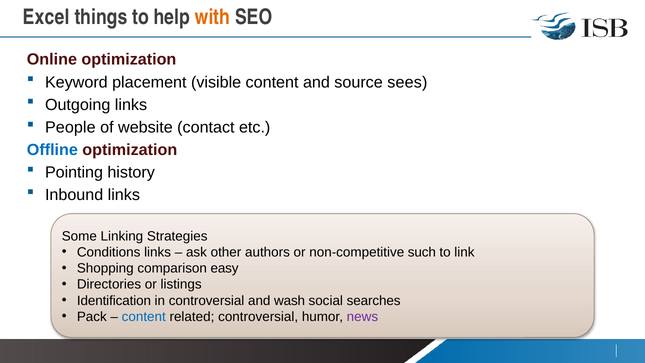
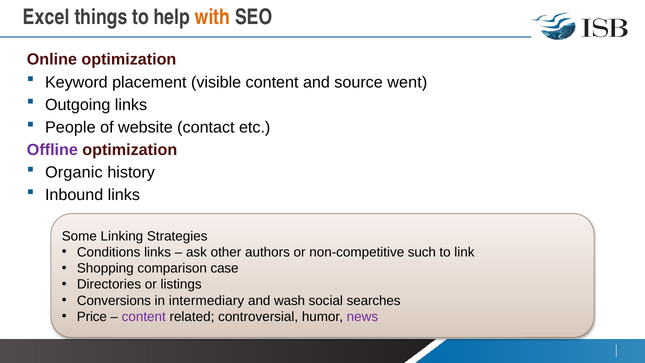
sees: sees -> went (407, 82)
Offline colour: blue -> purple (52, 150)
Pointing: Pointing -> Organic (74, 172)
easy: easy -> case (225, 268)
Identification: Identification -> Conversions (114, 301)
in controversial: controversial -> intermediary (206, 301)
Pack: Pack -> Price (92, 317)
content colour: blue -> purple (144, 317)
